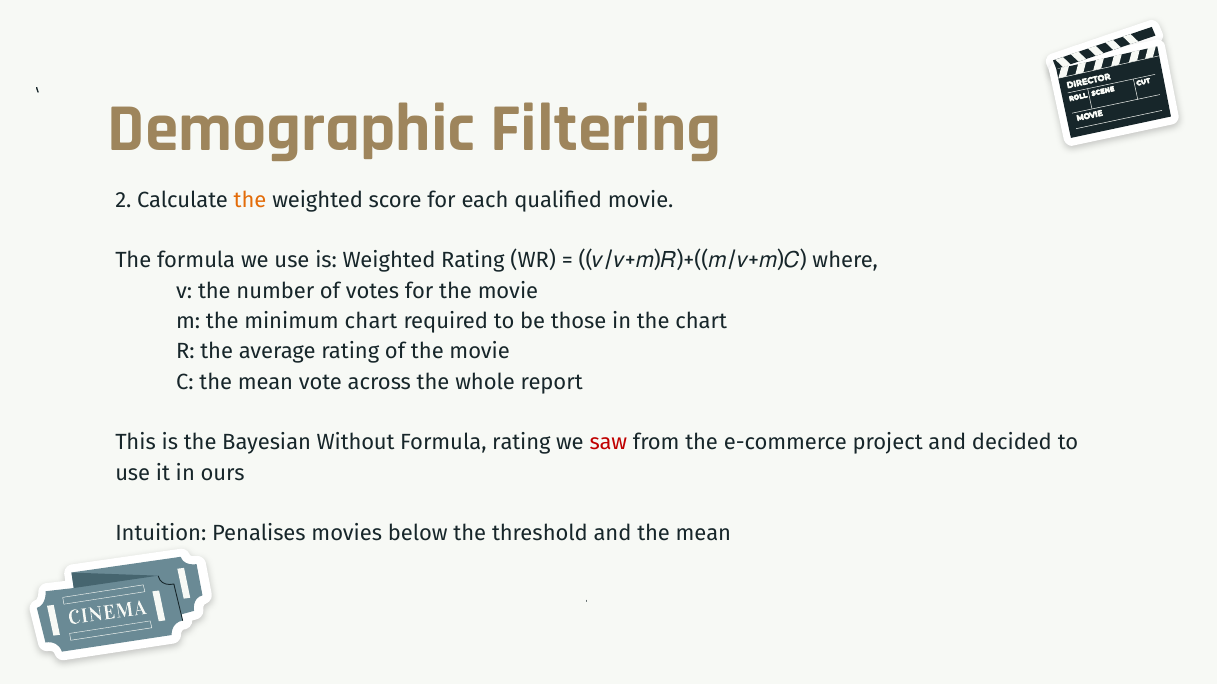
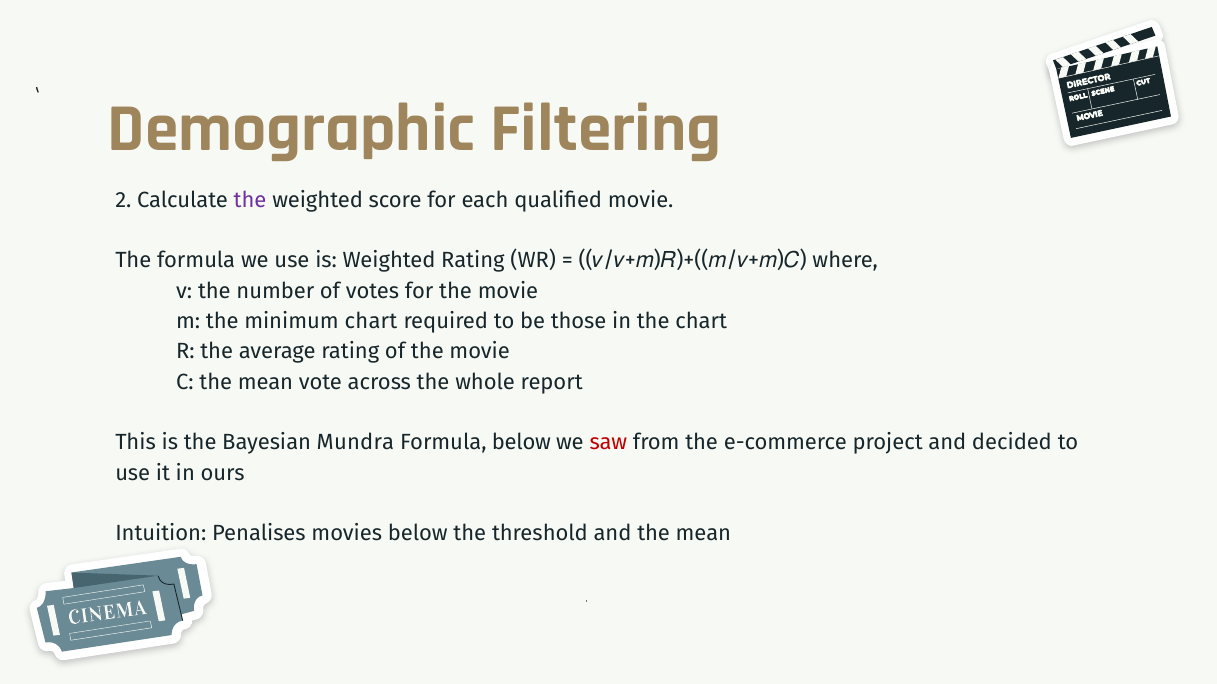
the colour: orange -> purple (250, 200)
Without: Without -> Mundra (355, 443)
Formula rating: rating -> below (521, 443)
